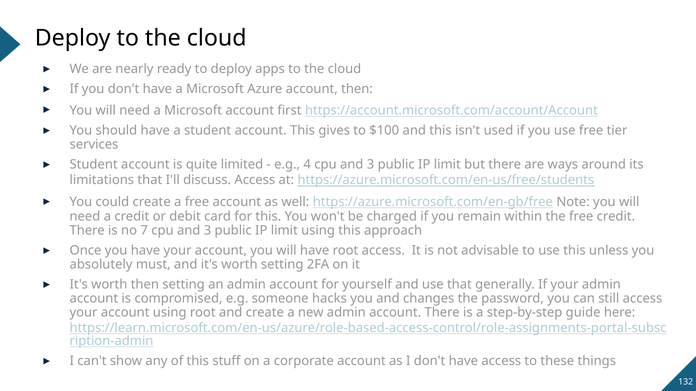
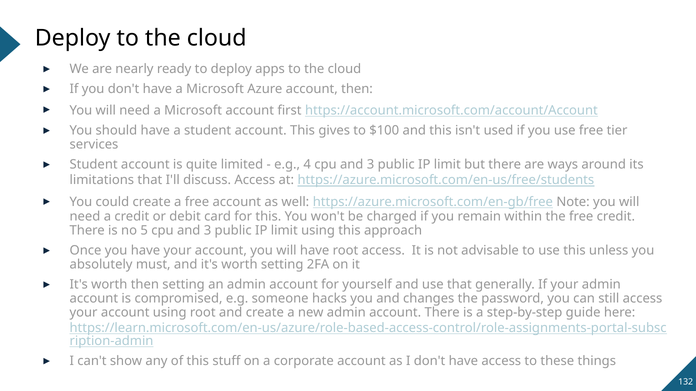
7: 7 -> 5 (144, 231)
